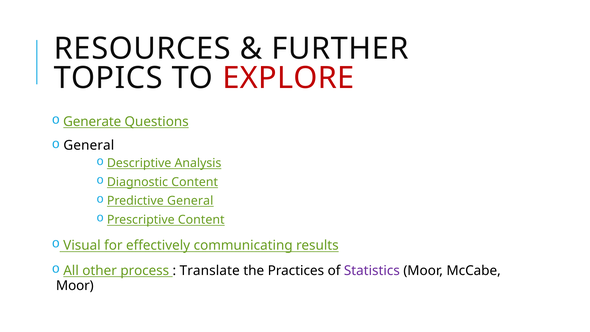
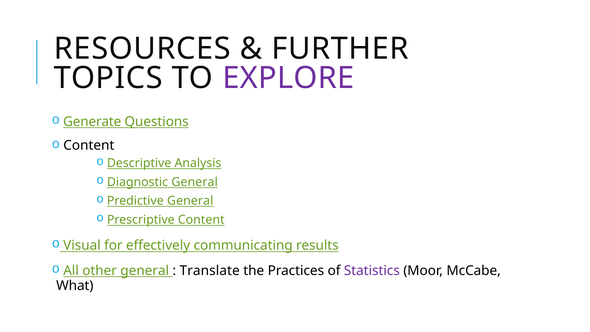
EXPLORE colour: red -> purple (288, 78)
General: General -> Content (89, 145)
Diagnostic Content: Content -> General (195, 182)
other process: process -> general (145, 271)
Moor: Moor -> What (75, 286)
